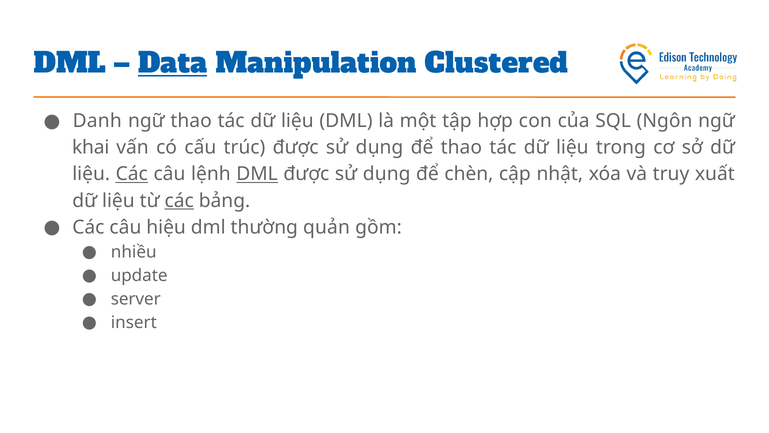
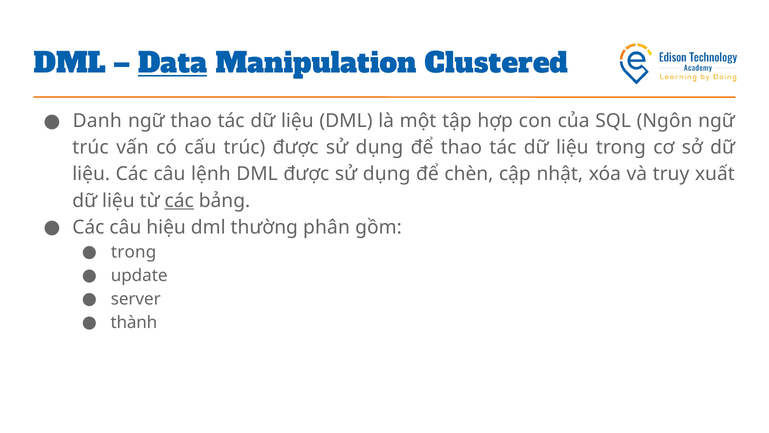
khai: khai -> trúc (91, 147)
Các underline: present -> none (132, 174)
DML underline: present -> none (257, 174)
quản: quản -> phân (327, 227)
nhiều: nhiều -> trọng (134, 252)
insert: insert -> thành (134, 322)
